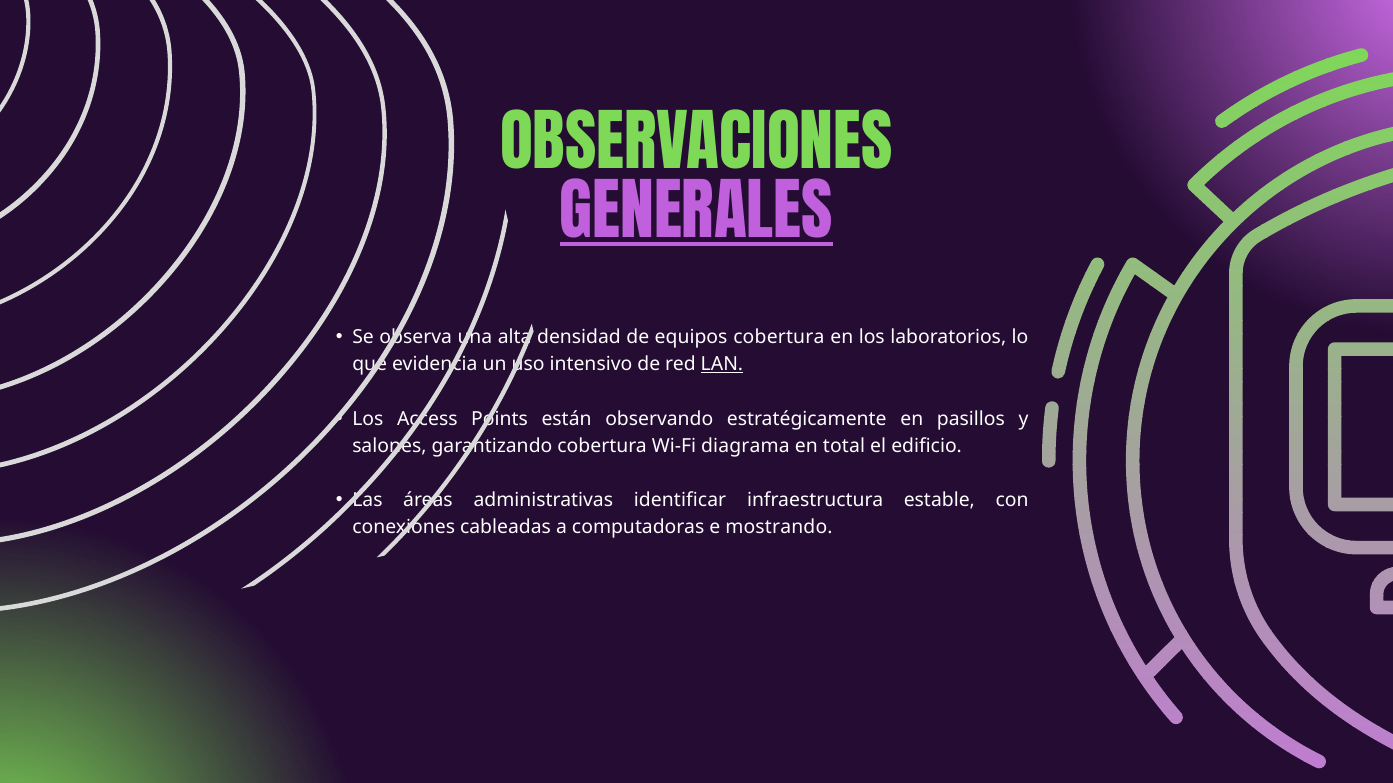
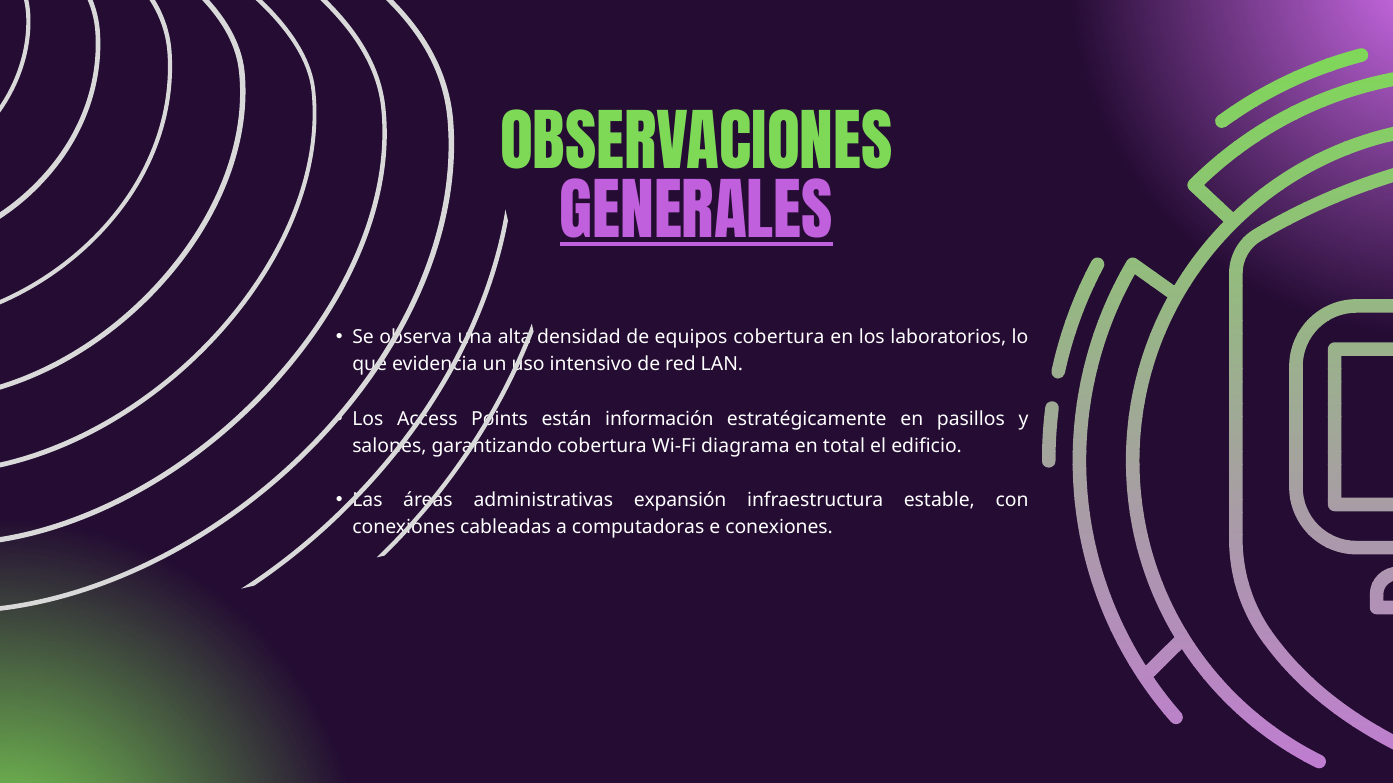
LAN underline: present -> none (722, 365)
observando: observando -> información (659, 419)
identificar: identificar -> expansión (680, 500)
e mostrando: mostrando -> conexiones (779, 527)
